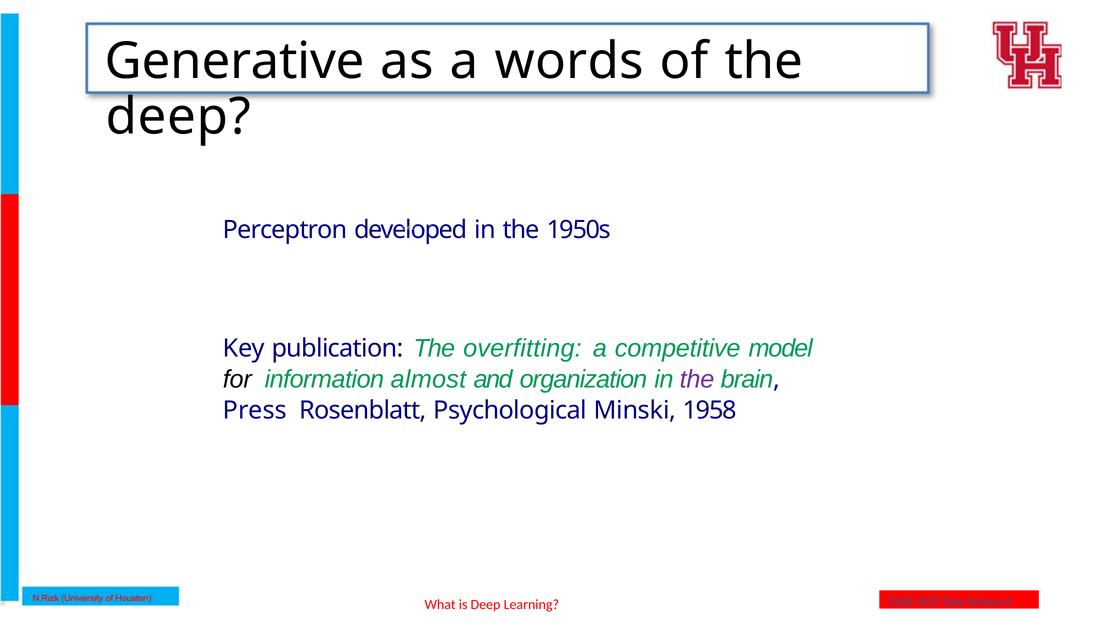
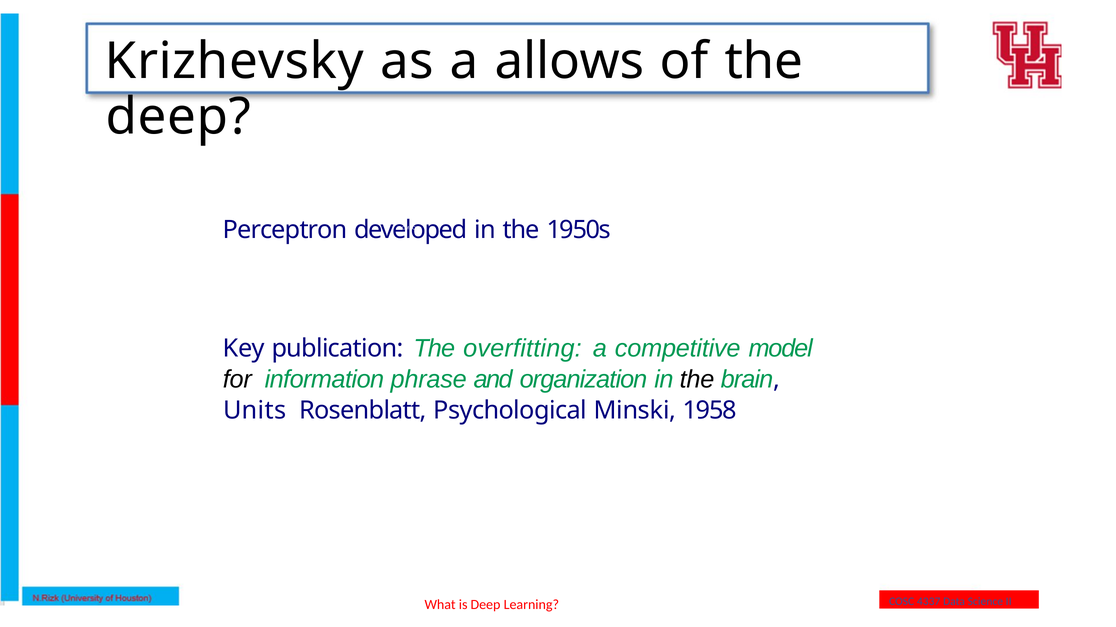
Generative: Generative -> Krizhevsky (234, 62)
words: words -> allows (569, 62)
almost: almost -> phrase (429, 380)
the colour: purple -> black (697, 380)
Press: Press -> Units (255, 411)
